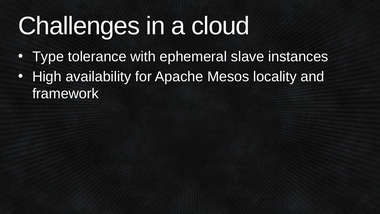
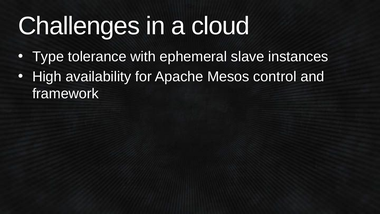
locality: locality -> control (275, 77)
